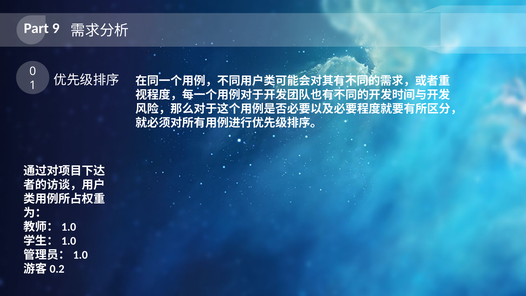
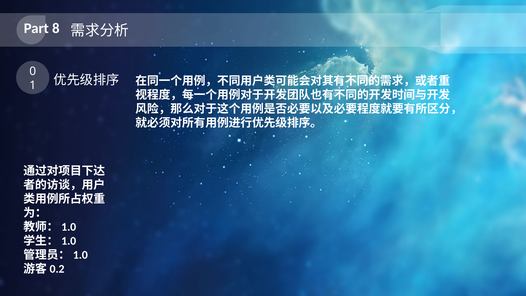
9: 9 -> 8 (56, 28)
